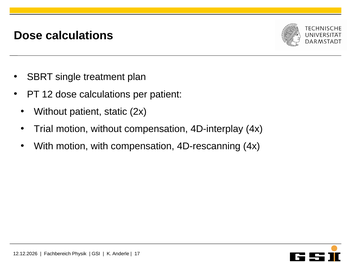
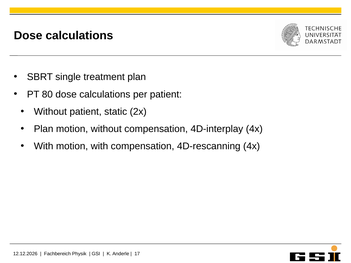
12: 12 -> 80 (47, 94)
Trial: Trial -> Plan (44, 129)
